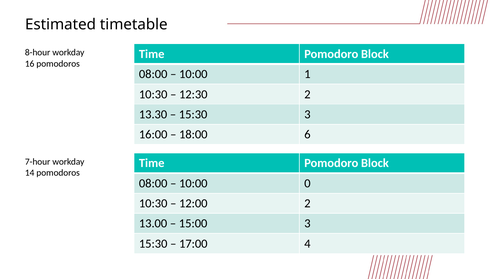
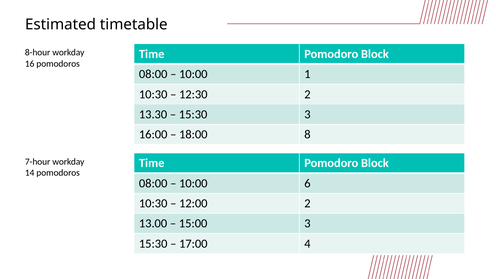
6: 6 -> 8 (307, 135)
0: 0 -> 6 (307, 183)
